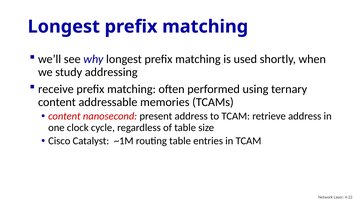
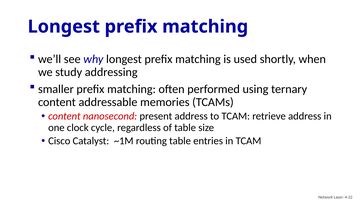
receive: receive -> smaller (56, 89)
